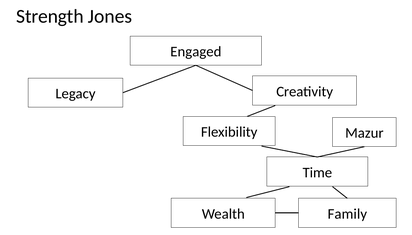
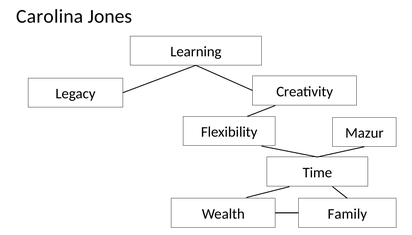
Strength: Strength -> Carolina (50, 17)
Engaged: Engaged -> Learning (196, 52)
